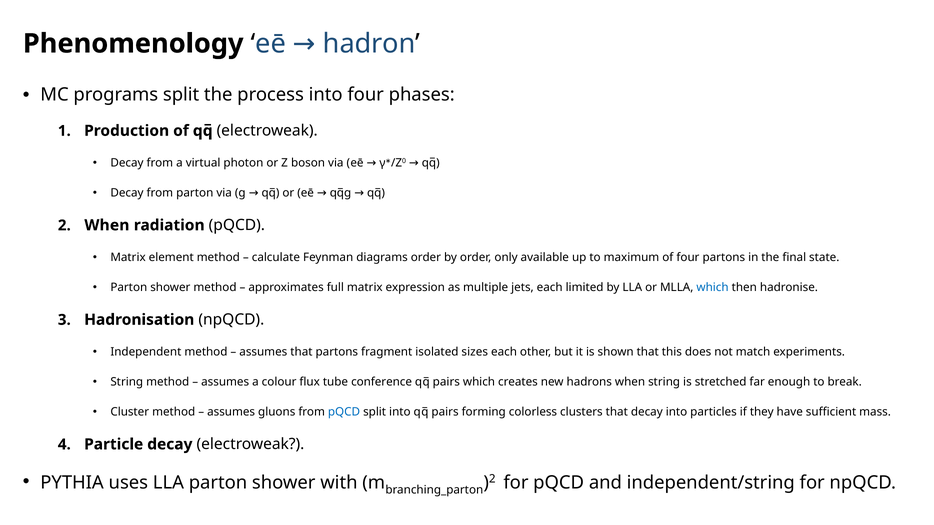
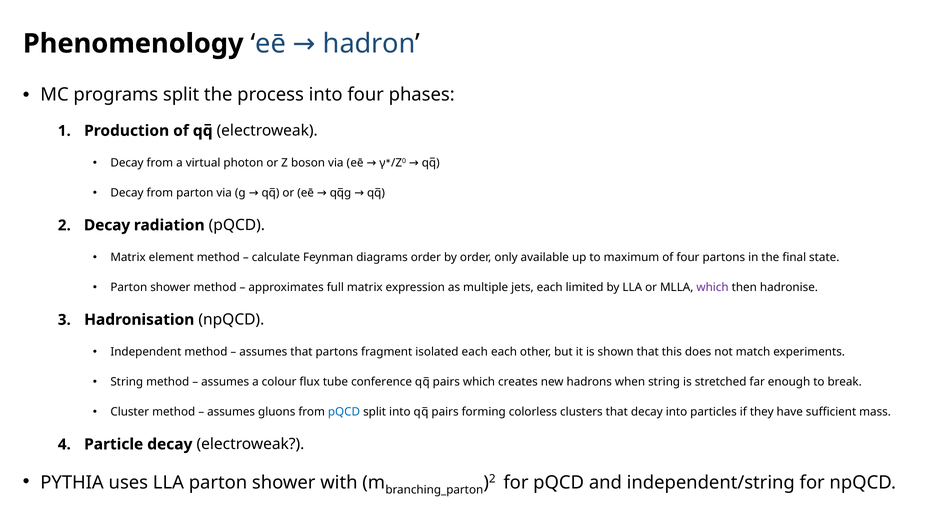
When: When -> Decay (107, 225)
which colour: blue -> purple (713, 288)
isolated sizes: sizes -> each (475, 352)
